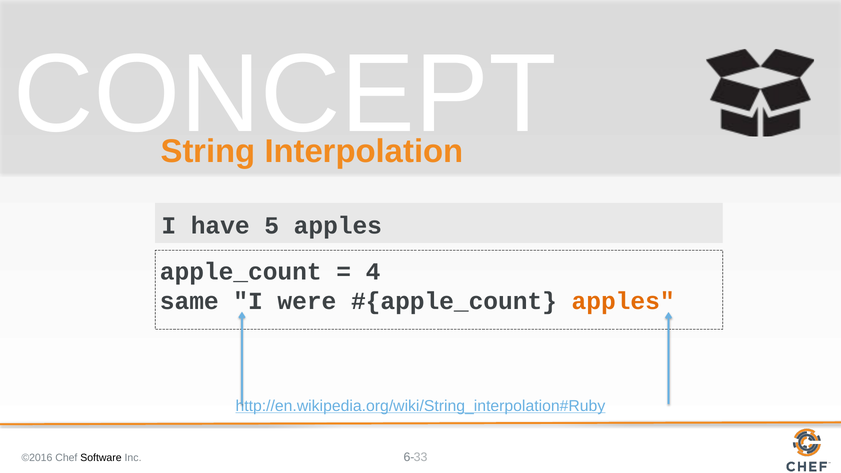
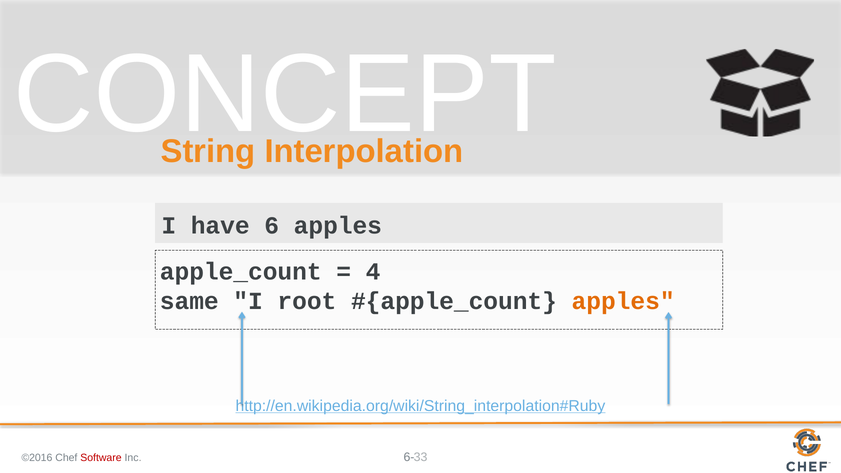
5: 5 -> 6 (272, 226)
were: were -> root (307, 301)
Software colour: black -> red (101, 458)
